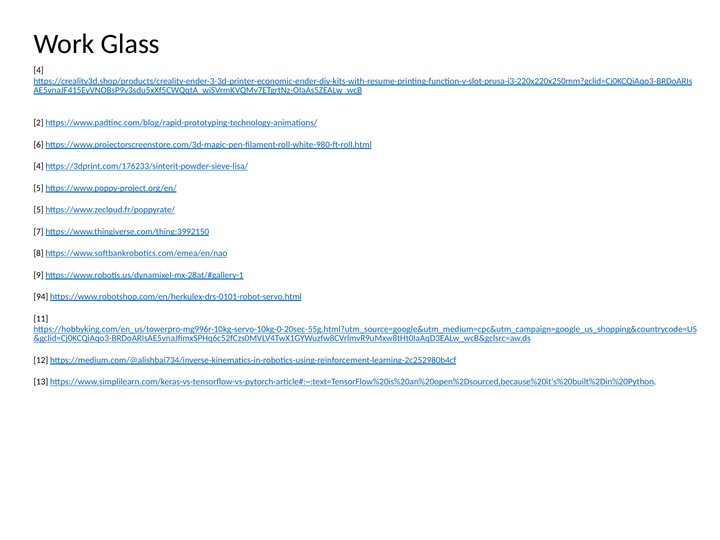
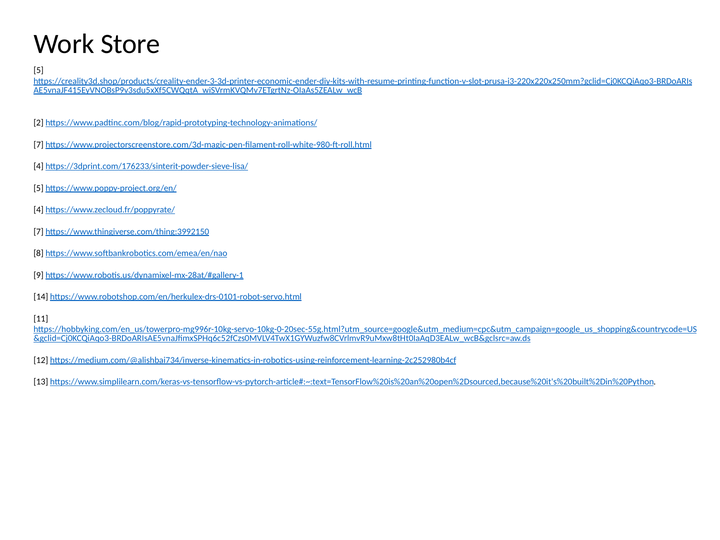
Glass: Glass -> Store (131, 44)
4: 4 -> 5 (39, 70)
6: 6 -> 7 (39, 145)
5: 5 -> 4 (39, 210)
94: 94 -> 14 (41, 297)
